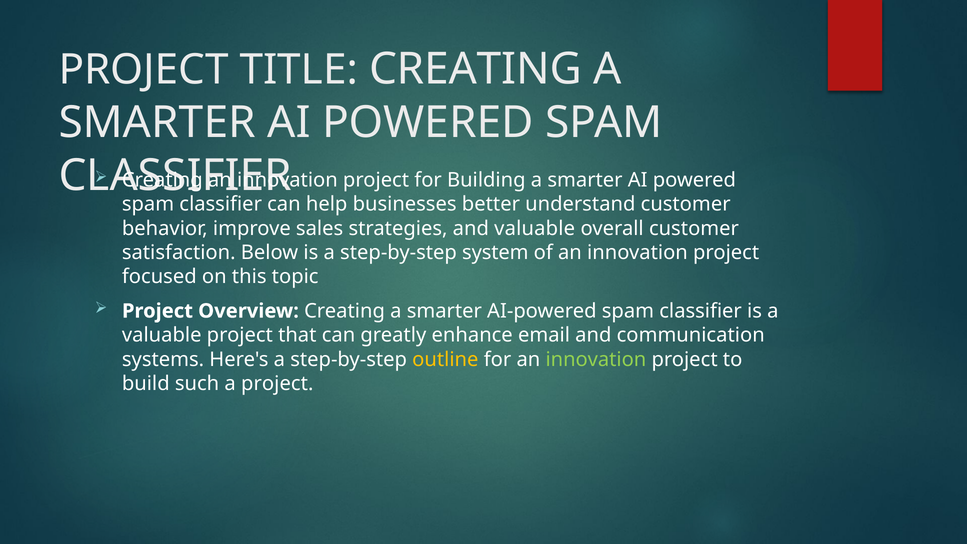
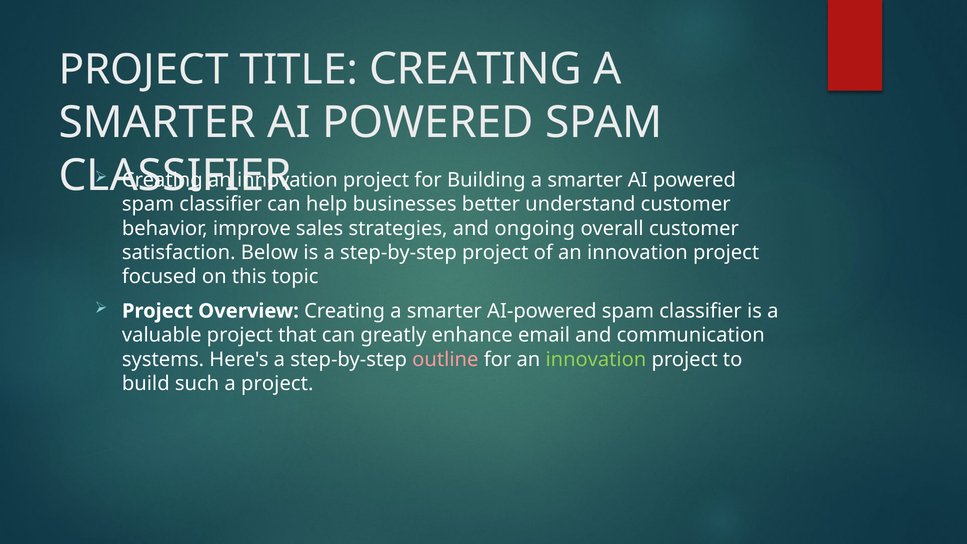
and valuable: valuable -> ongoing (535, 228)
step-by-step system: system -> project (495, 253)
outline colour: yellow -> pink (445, 359)
